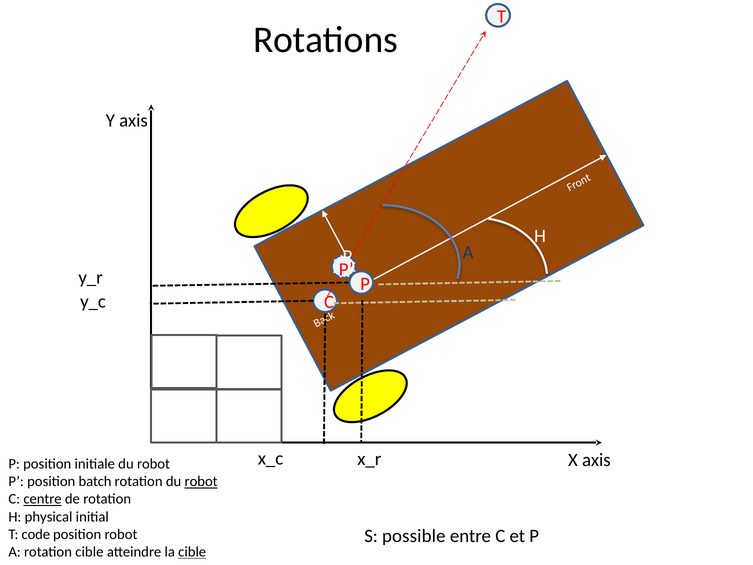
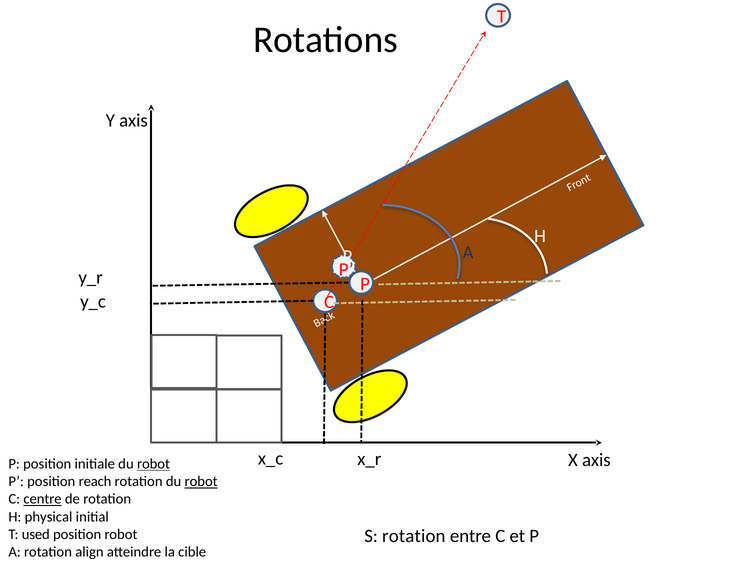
robot underline: none -> present (153, 464)
batch: batch -> reach (95, 481)
code: code -> used (36, 534)
S possible: possible -> rotation (414, 536)
rotation cible: cible -> align (89, 552)
cible underline: present -> none (192, 552)
